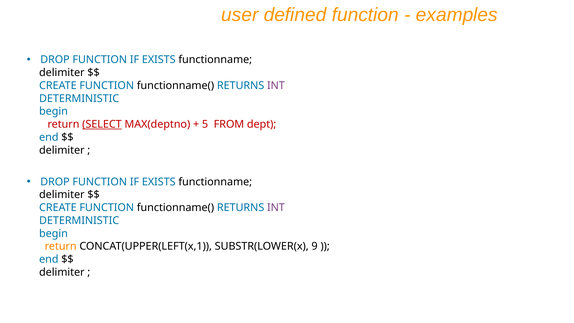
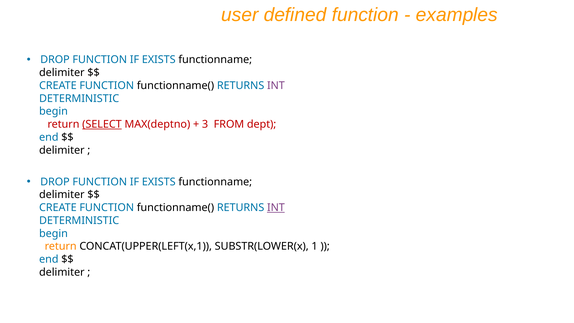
5: 5 -> 3 (205, 124)
INT underline: none -> present (276, 208)
9: 9 -> 1 (315, 246)
